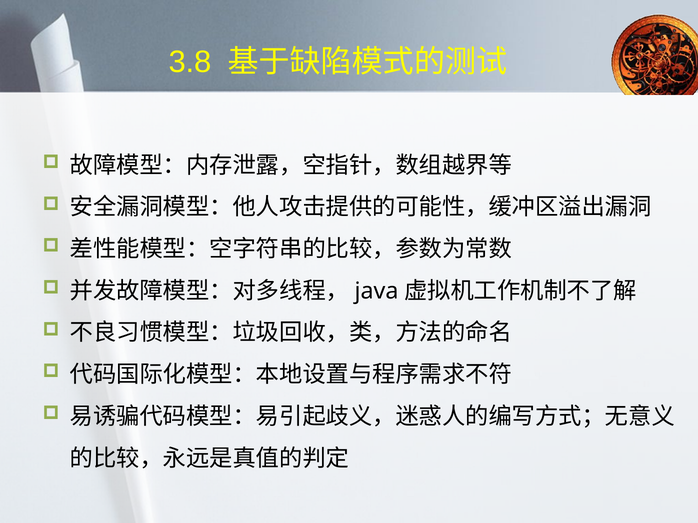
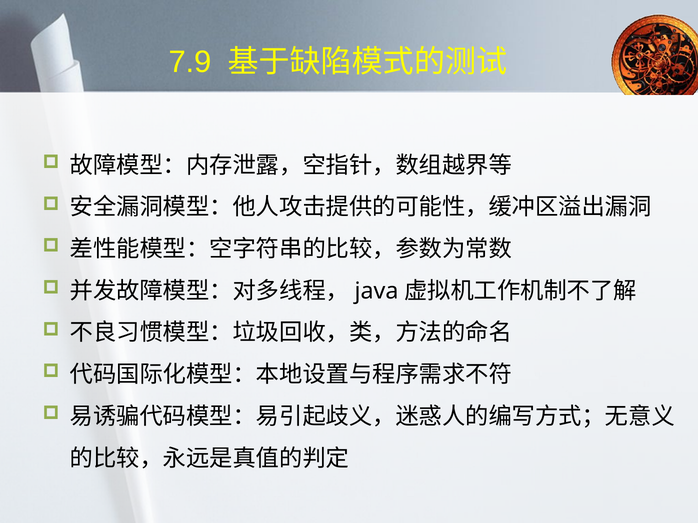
3.8: 3.8 -> 7.9 (190, 62)
